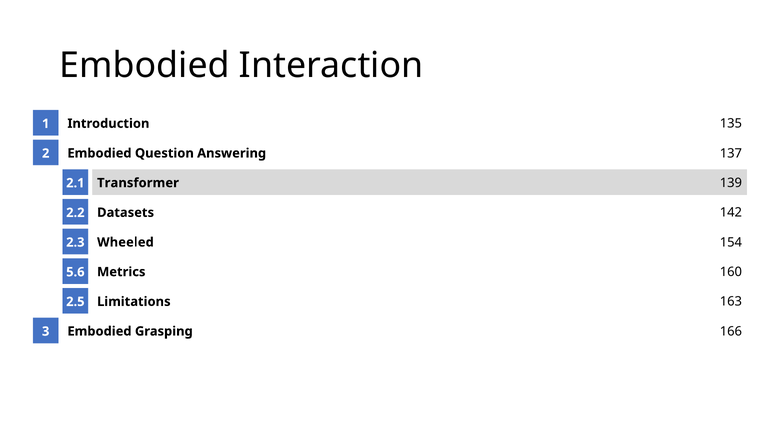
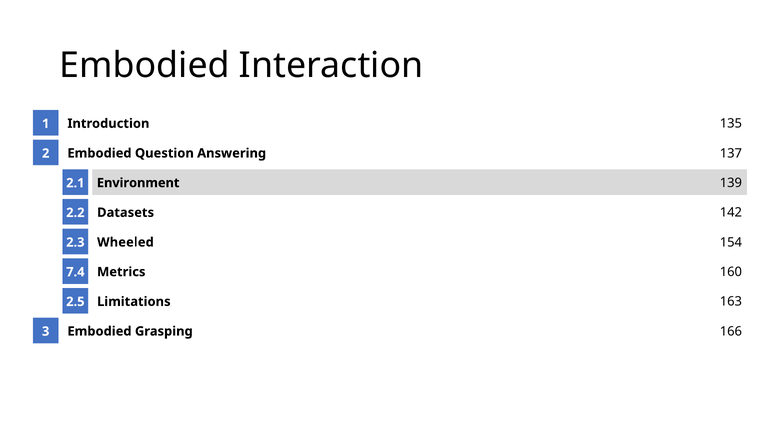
Transformer: Transformer -> Environment (138, 183)
5.6: 5.6 -> 7.4 (75, 272)
